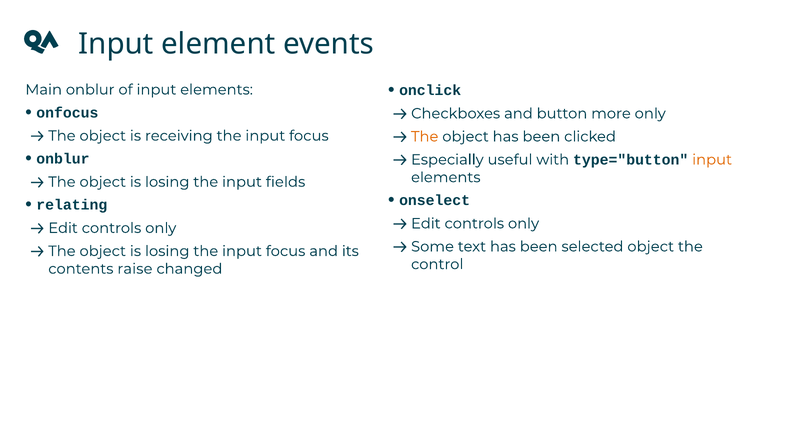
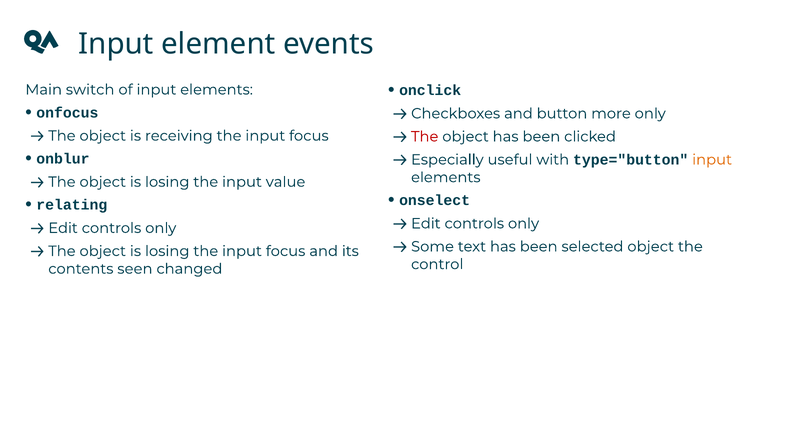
Main onblur: onblur -> switch (90, 90)
The colour: orange -> red (425, 137)
fields: fields -> value (286, 182)
raise: raise -> seen (135, 269)
